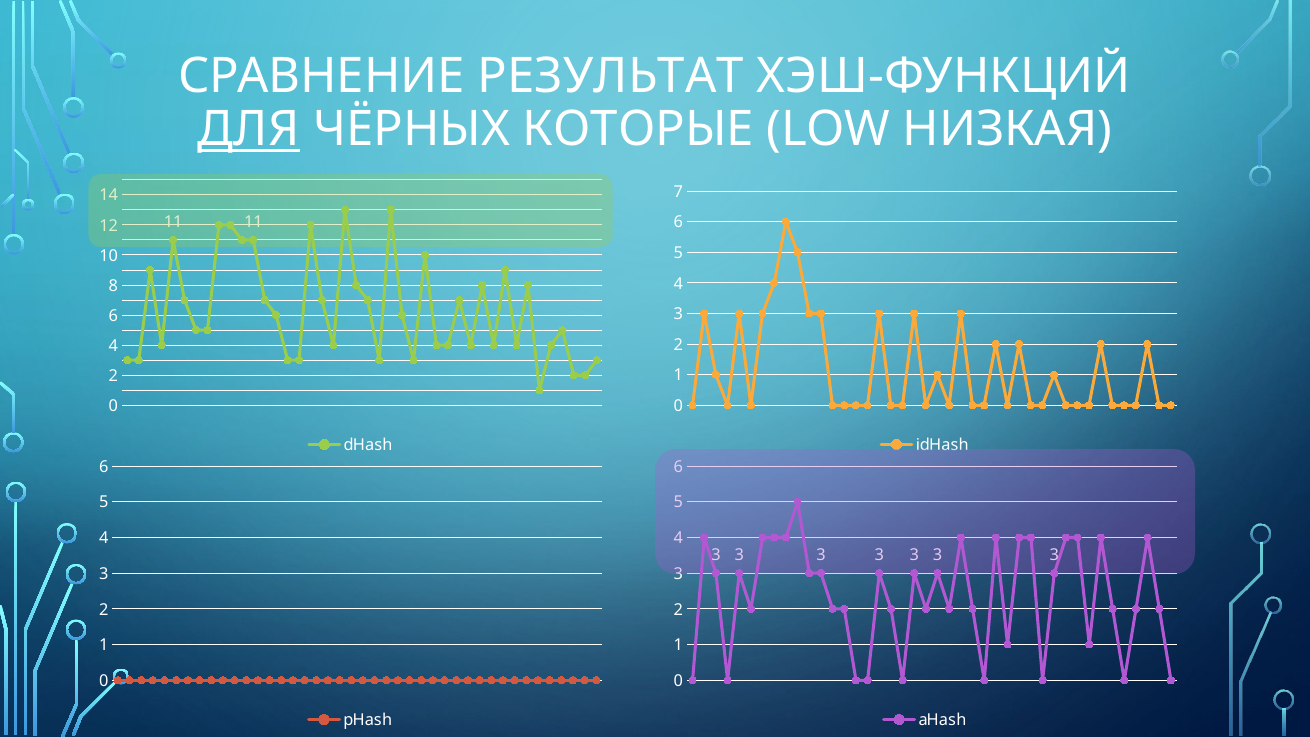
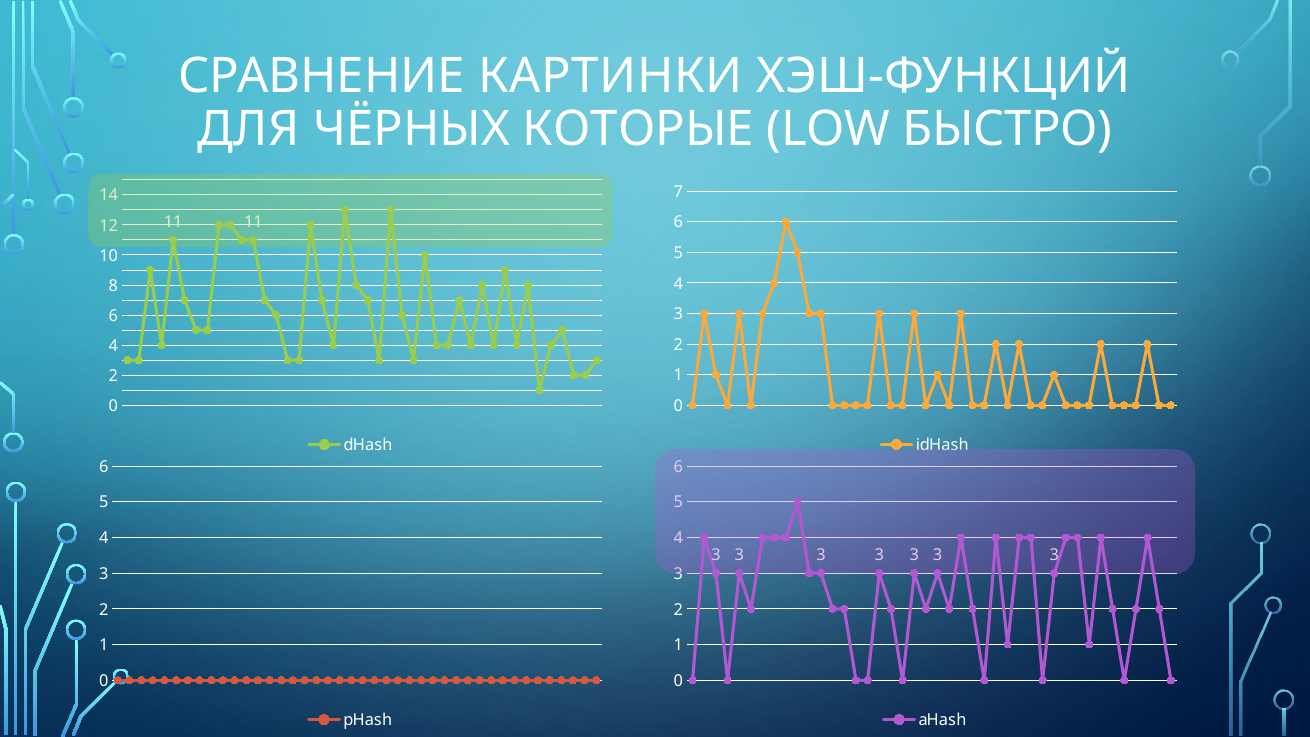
РЕЗУЛЬТАТ: РЕЗУЛЬТАТ -> КАРТИНКИ (611, 76)
ДЛЯ underline: present -> none (249, 129)
НИЗКАЯ: НИЗКАЯ -> БЫСТРО (1008, 129)
